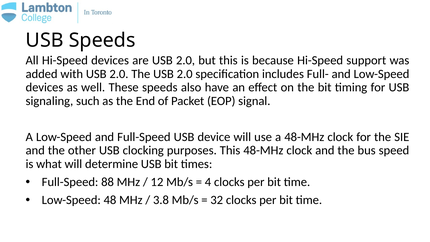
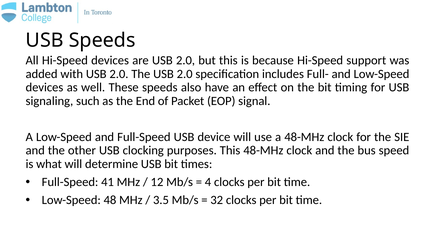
88: 88 -> 41 (108, 182)
3.8: 3.8 -> 3.5 (161, 200)
